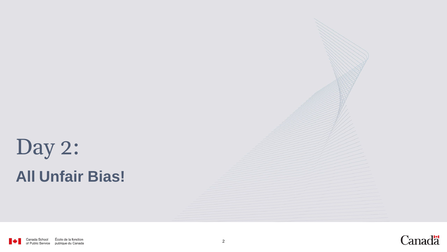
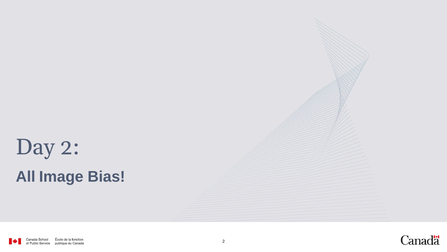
Unfair: Unfair -> Image (61, 176)
